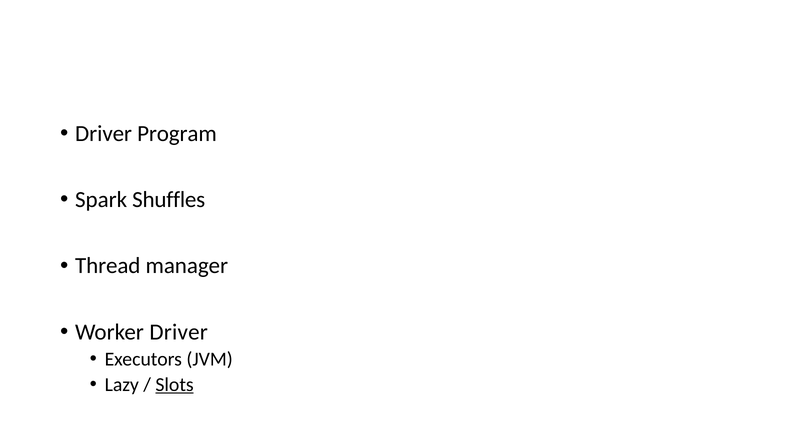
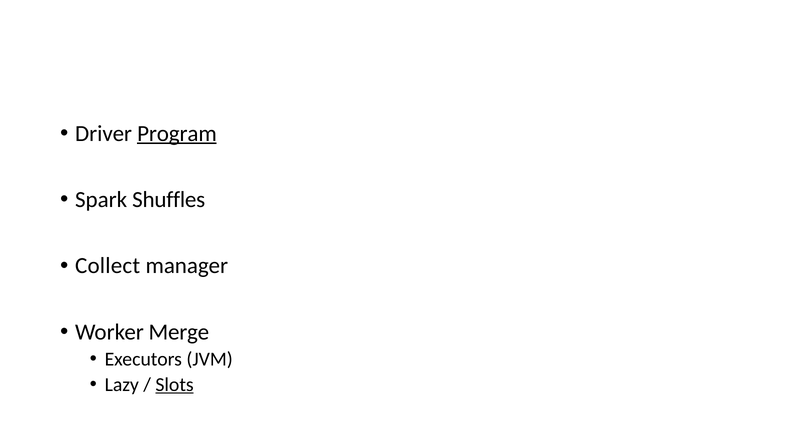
Program underline: none -> present (177, 134)
Thread: Thread -> Collect (108, 266)
Worker Driver: Driver -> Merge (179, 332)
